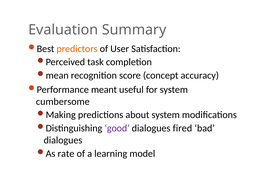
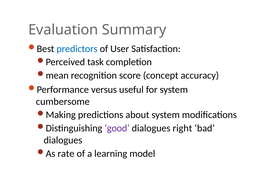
predictors colour: orange -> blue (77, 49)
meant: meant -> versus (104, 89)
fired: fired -> right (182, 128)
